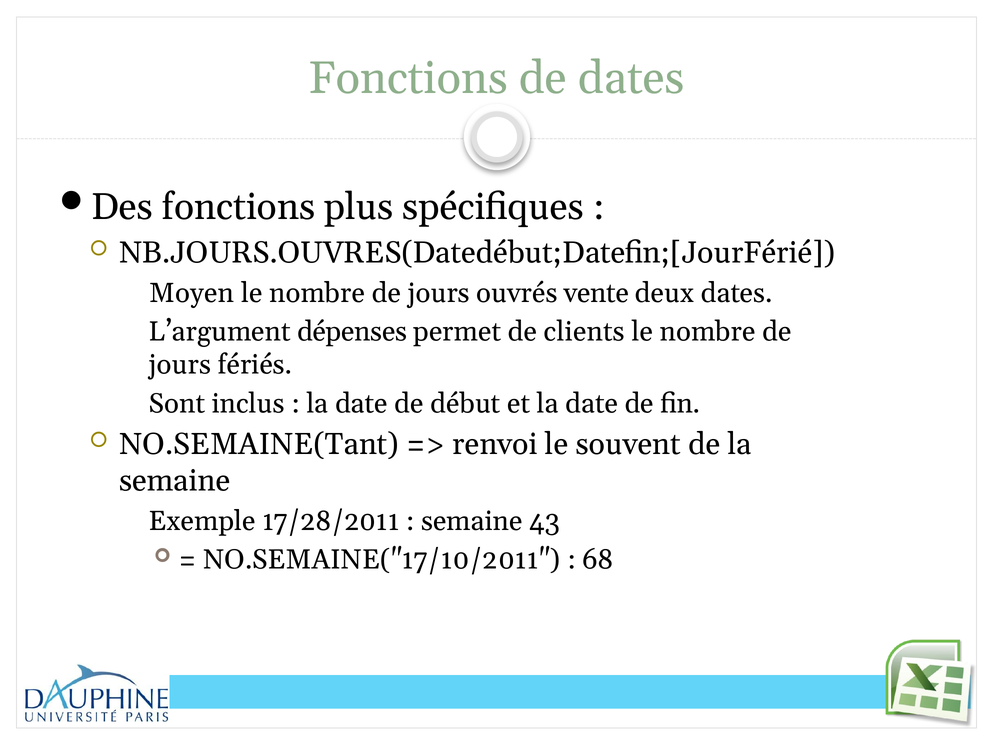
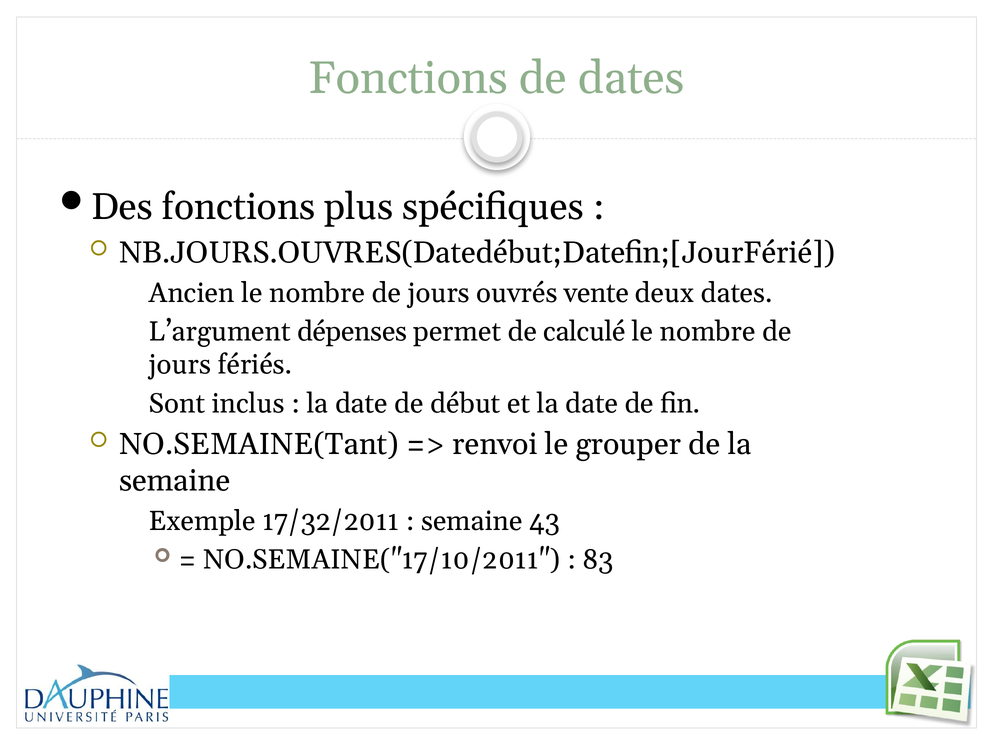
Moyen: Moyen -> Ancien (192, 293)
clients: clients -> calculé (585, 332)
souvent: souvent -> grouper (628, 445)
17/28/2011: 17/28/2011 -> 17/32/2011 (331, 521)
68: 68 -> 83 (598, 560)
